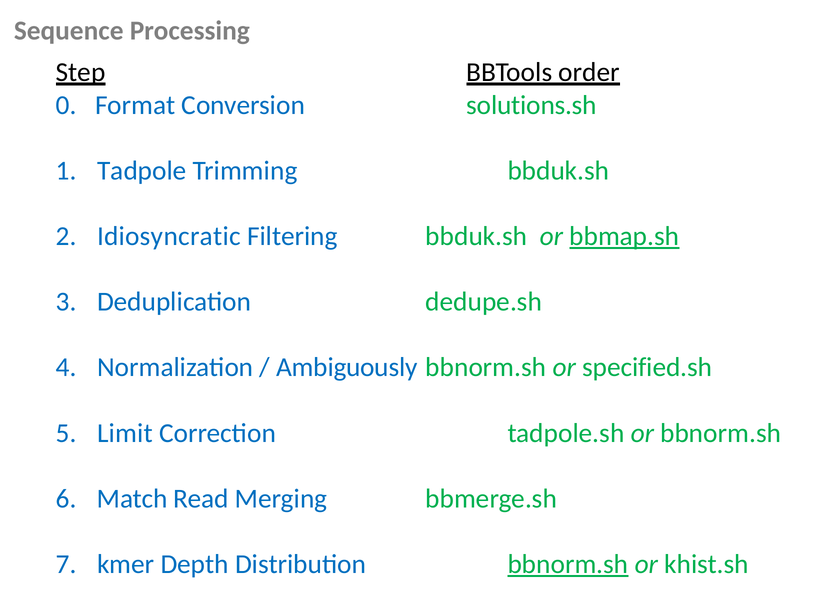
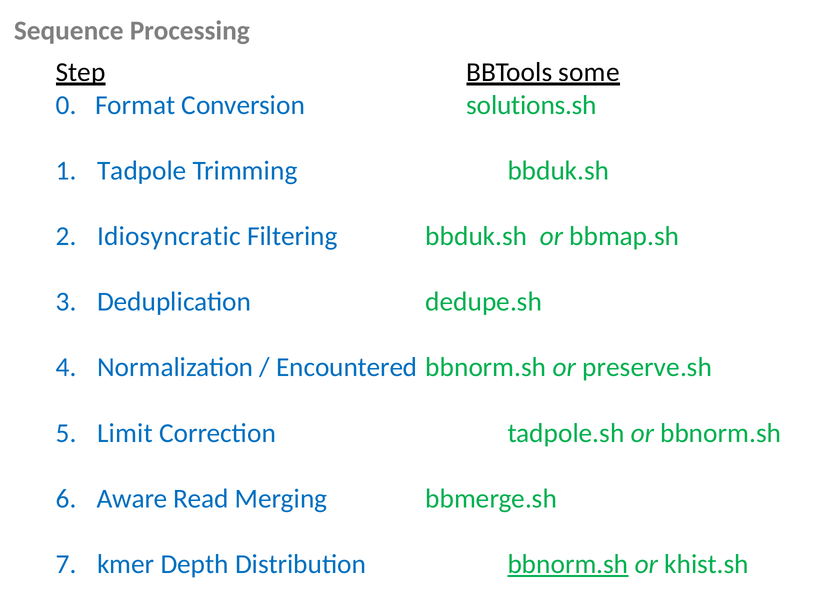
order: order -> some (589, 72)
bbmap.sh underline: present -> none (624, 237)
Ambiguously: Ambiguously -> Encountered (347, 368)
specified.sh: specified.sh -> preserve.sh (647, 368)
Match: Match -> Aware (132, 499)
